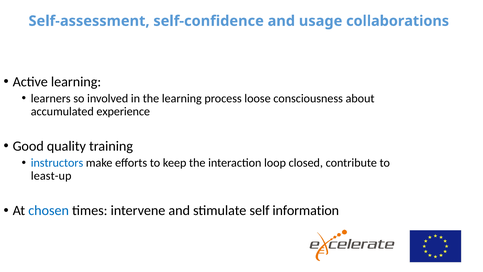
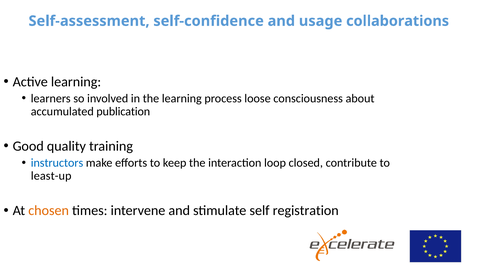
experience: experience -> publication (123, 111)
chosen colour: blue -> orange (49, 210)
information: information -> registration (306, 210)
